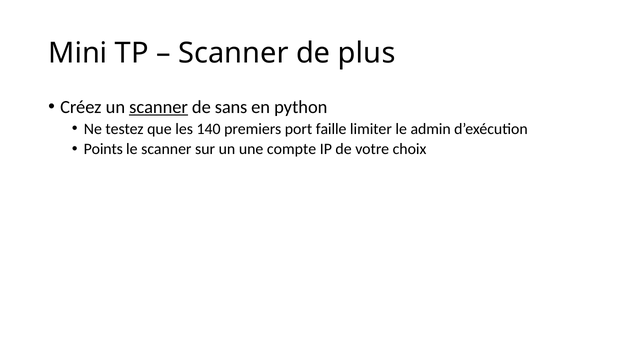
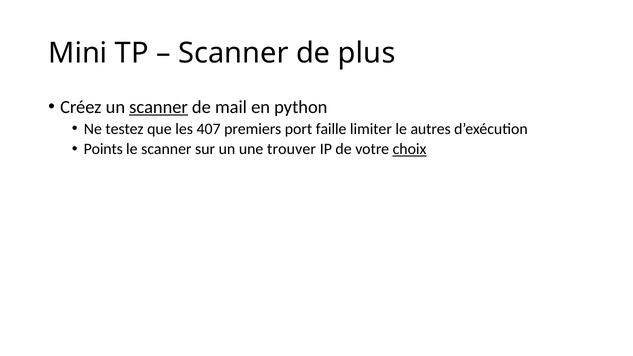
sans: sans -> mail (231, 107)
140: 140 -> 407 (209, 129)
admin: admin -> autres (431, 129)
compte: compte -> trouver (292, 149)
choix underline: none -> present (410, 149)
